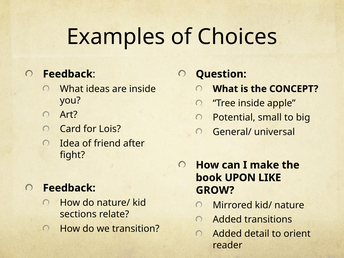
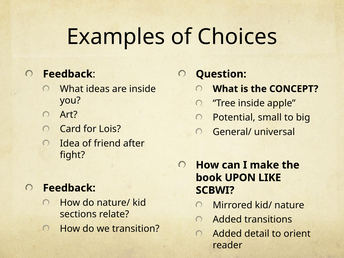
GROW: GROW -> SCBWI (215, 190)
